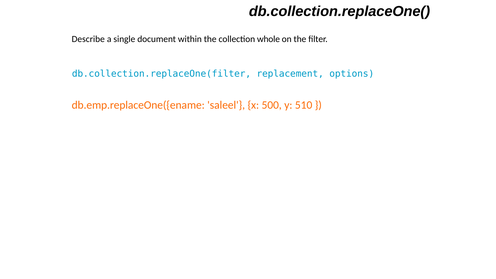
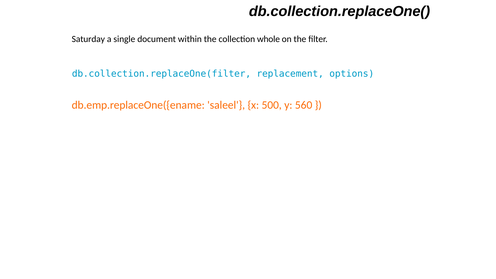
Describe: Describe -> Saturday (88, 39)
510: 510 -> 560 (304, 105)
